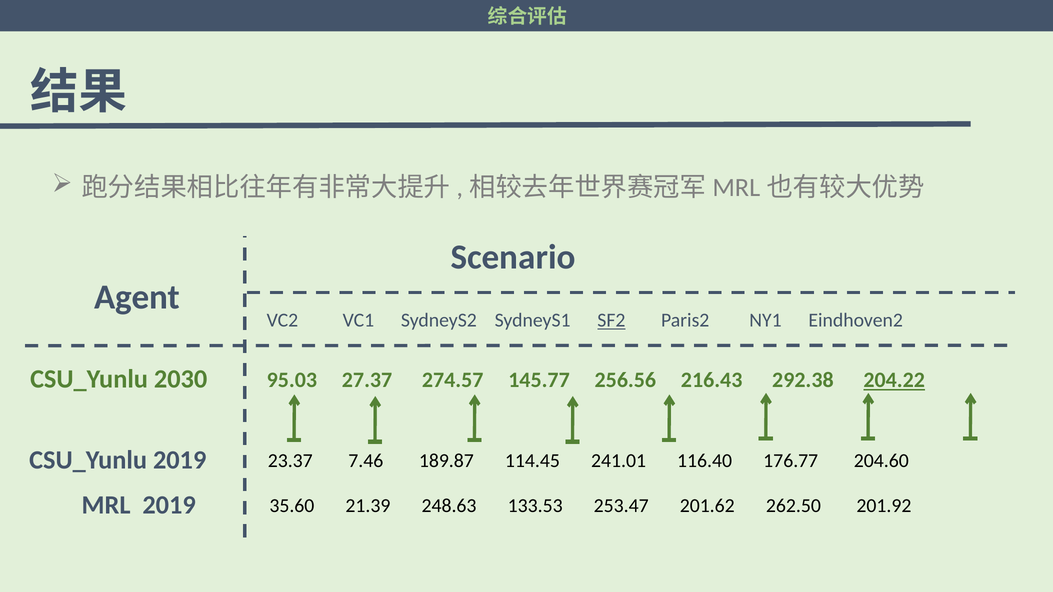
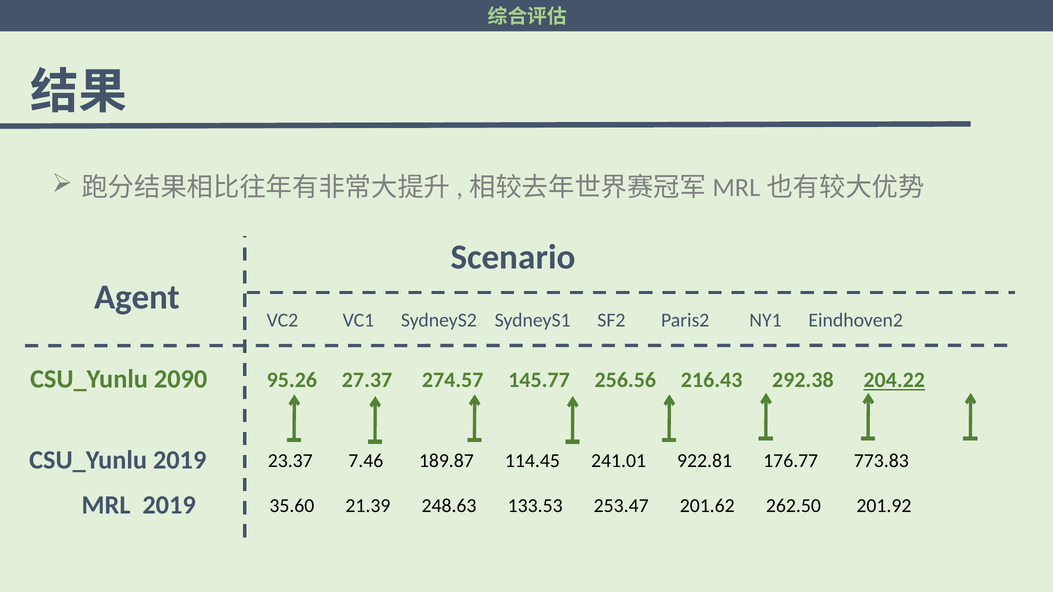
SF2 underline: present -> none (611, 321)
2030: 2030 -> 2090 (181, 379)
95.03: 95.03 -> 95.26 (292, 380)
116.40: 116.40 -> 922.81 (705, 461)
204.60: 204.60 -> 773.83 (881, 461)
